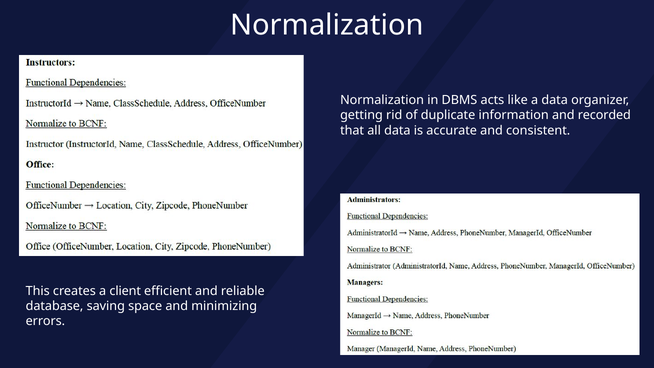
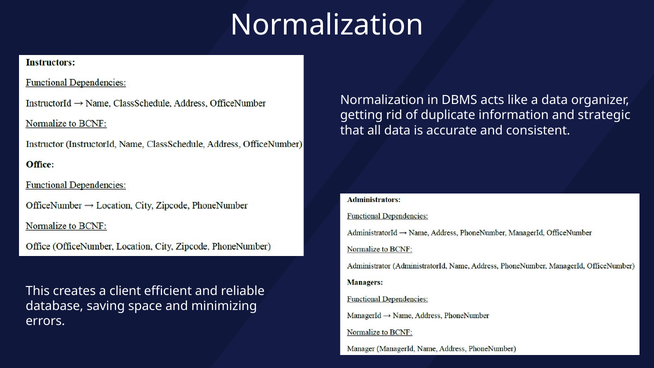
recorded: recorded -> strategic (604, 115)
